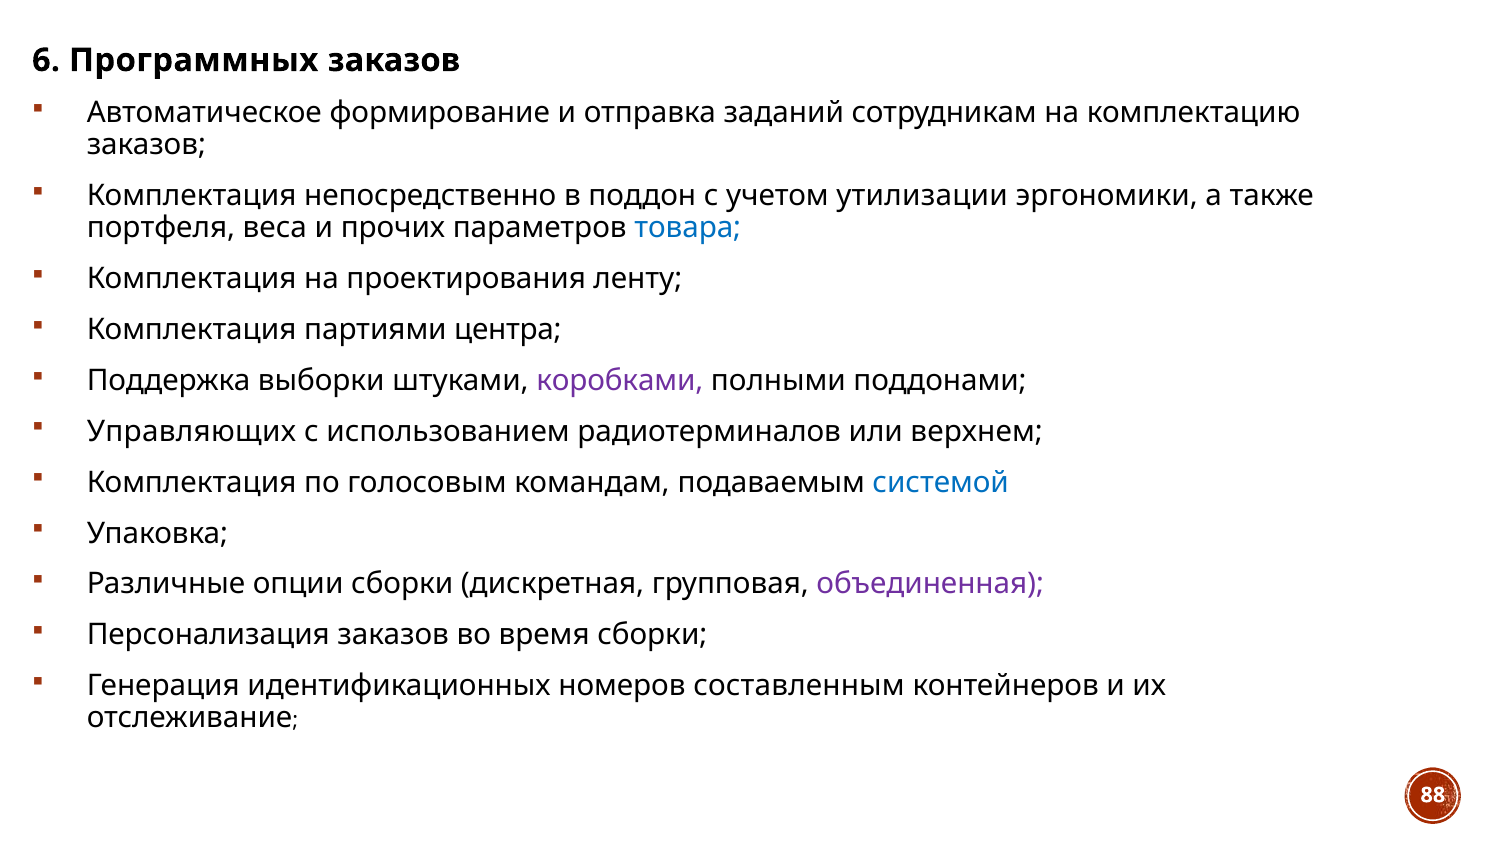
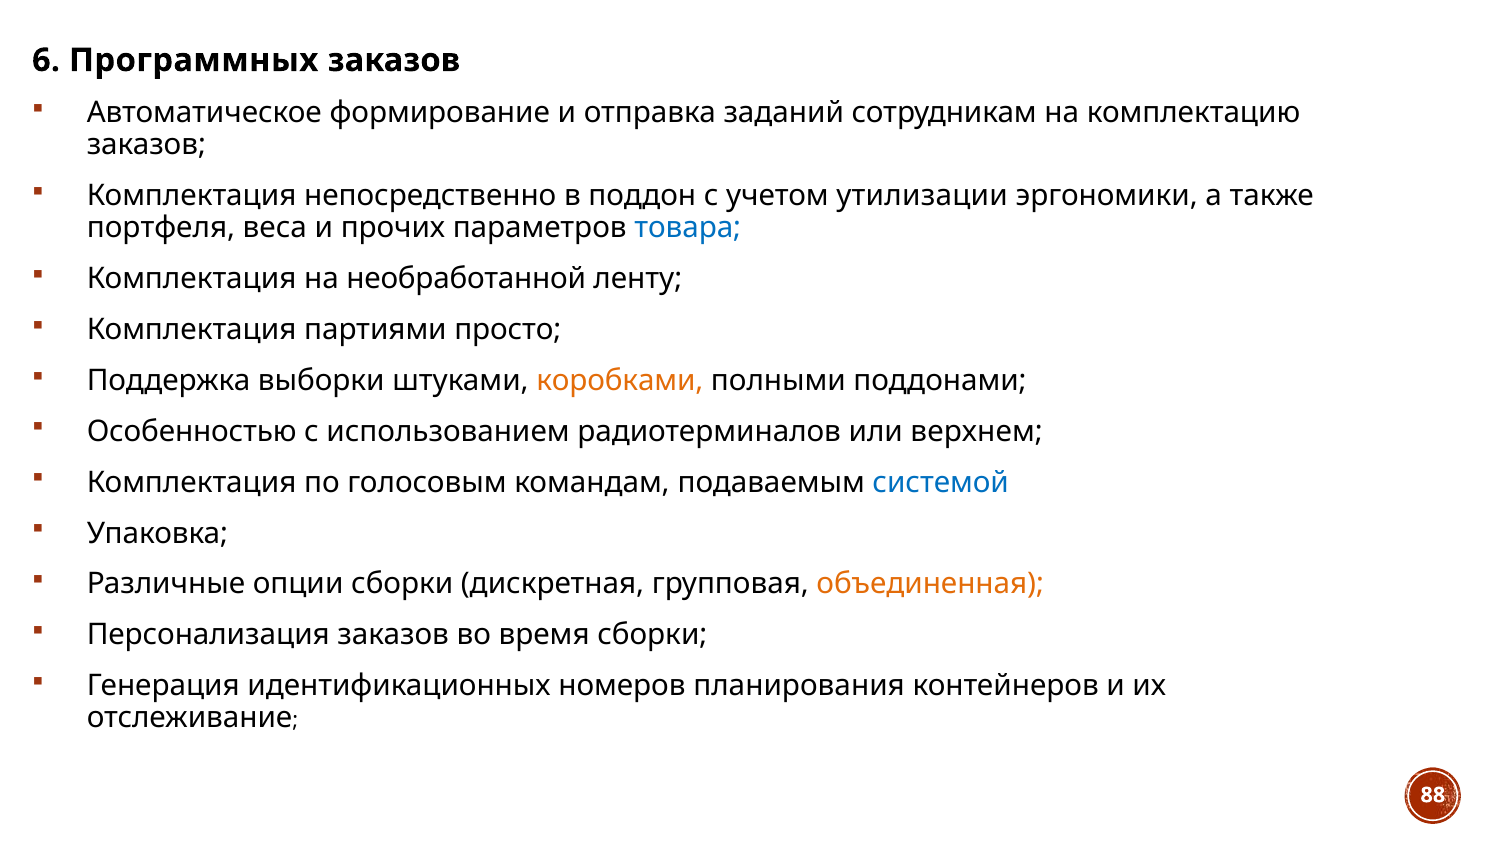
проектирования: проектирования -> необработанной (466, 279)
центра: центра -> просто (508, 330)
коробками colour: purple -> orange (620, 381)
Управляющих: Управляющих -> Особенностью (192, 431)
объединенная colour: purple -> orange (930, 584)
составленным: составленным -> планирования (799, 686)
